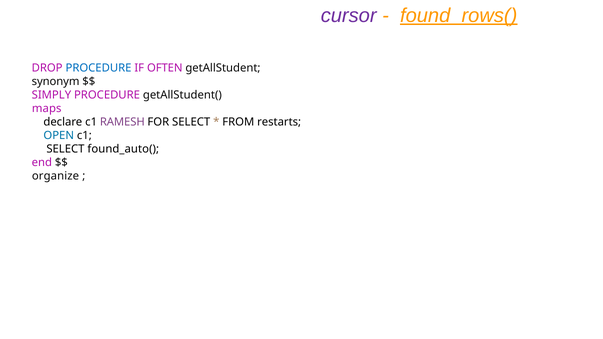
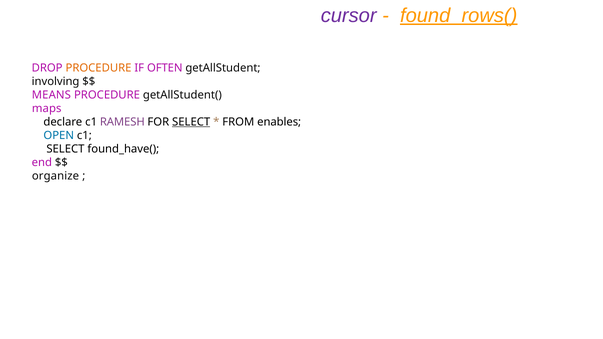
PROCEDURE colour: blue -> orange (99, 68)
synonym: synonym -> involving (56, 81)
SIMPLY: SIMPLY -> MEANS (51, 95)
SELECT underline: none -> present (191, 122)
restarts: restarts -> enables (279, 122)
found_auto(: found_auto( -> found_have( (123, 149)
